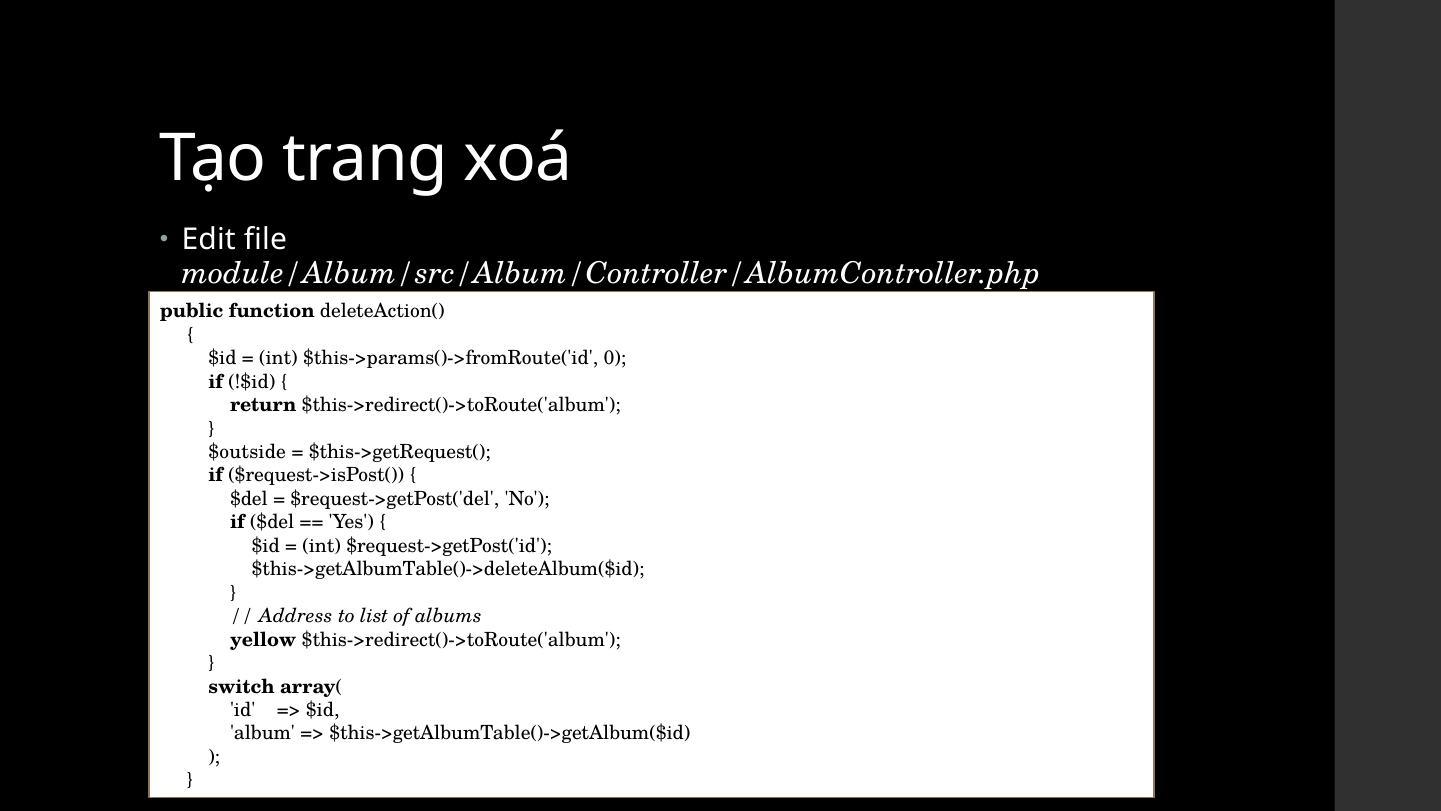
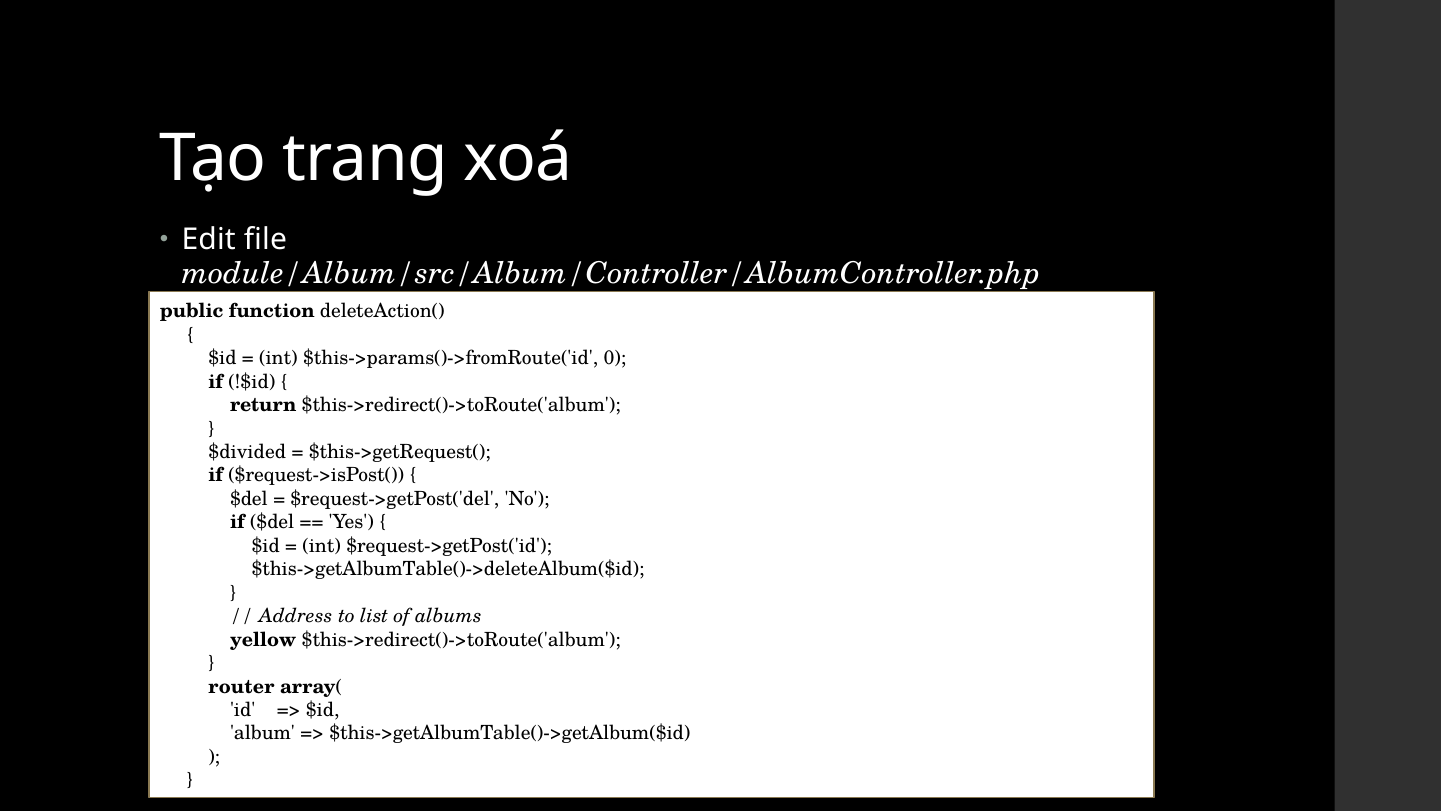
$outside: $outside -> $divided (247, 452)
switch: switch -> router (241, 686)
